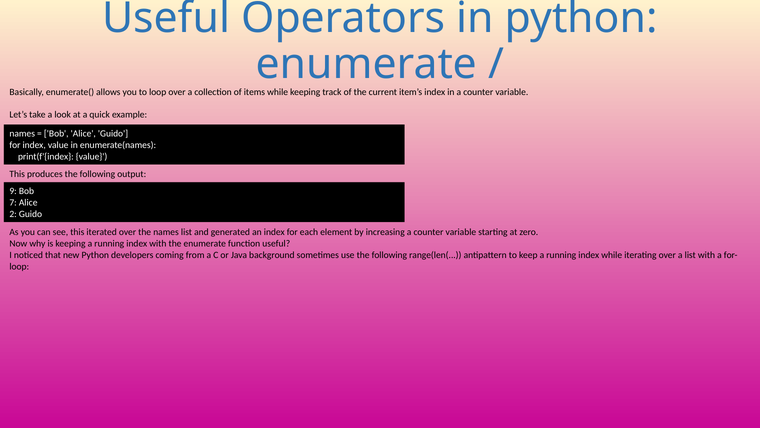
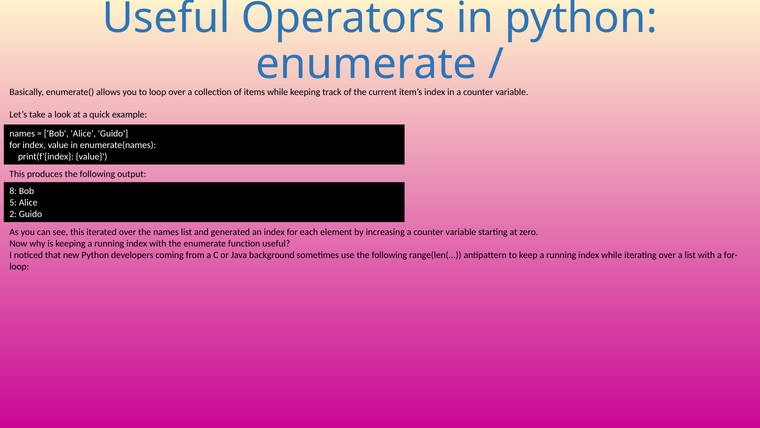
9: 9 -> 8 (13, 191)
7: 7 -> 5 (13, 203)
